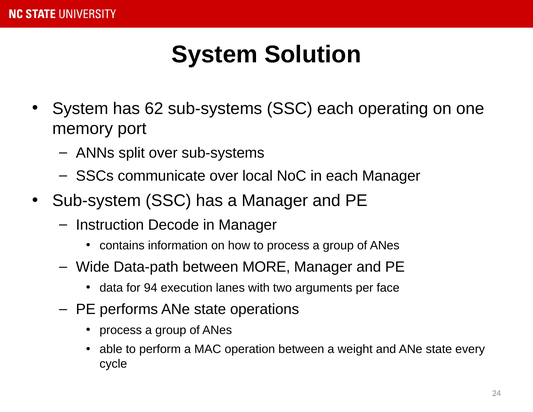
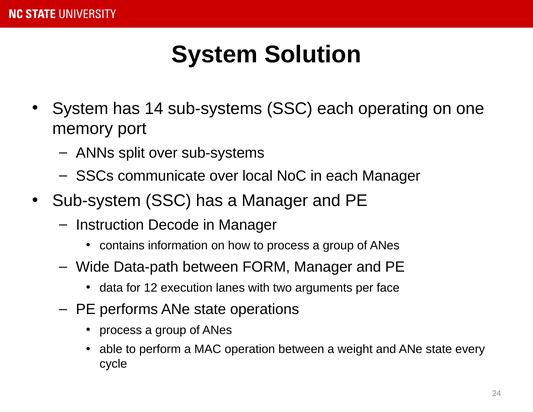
62: 62 -> 14 (154, 109)
MORE: MORE -> FORM (266, 267)
94: 94 -> 12 (151, 288)
